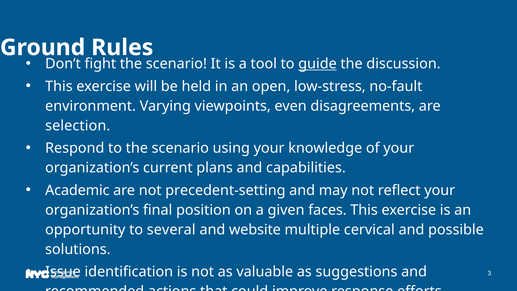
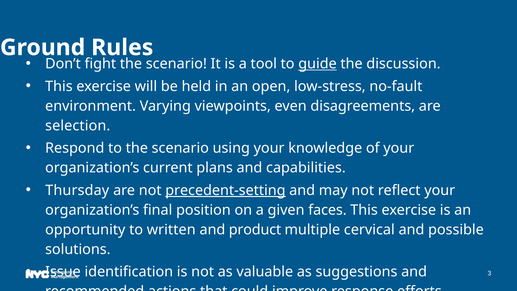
Academic: Academic -> Thursday (77, 190)
precedent-setting underline: none -> present (225, 190)
several: several -> written (171, 229)
website: website -> product (255, 229)
